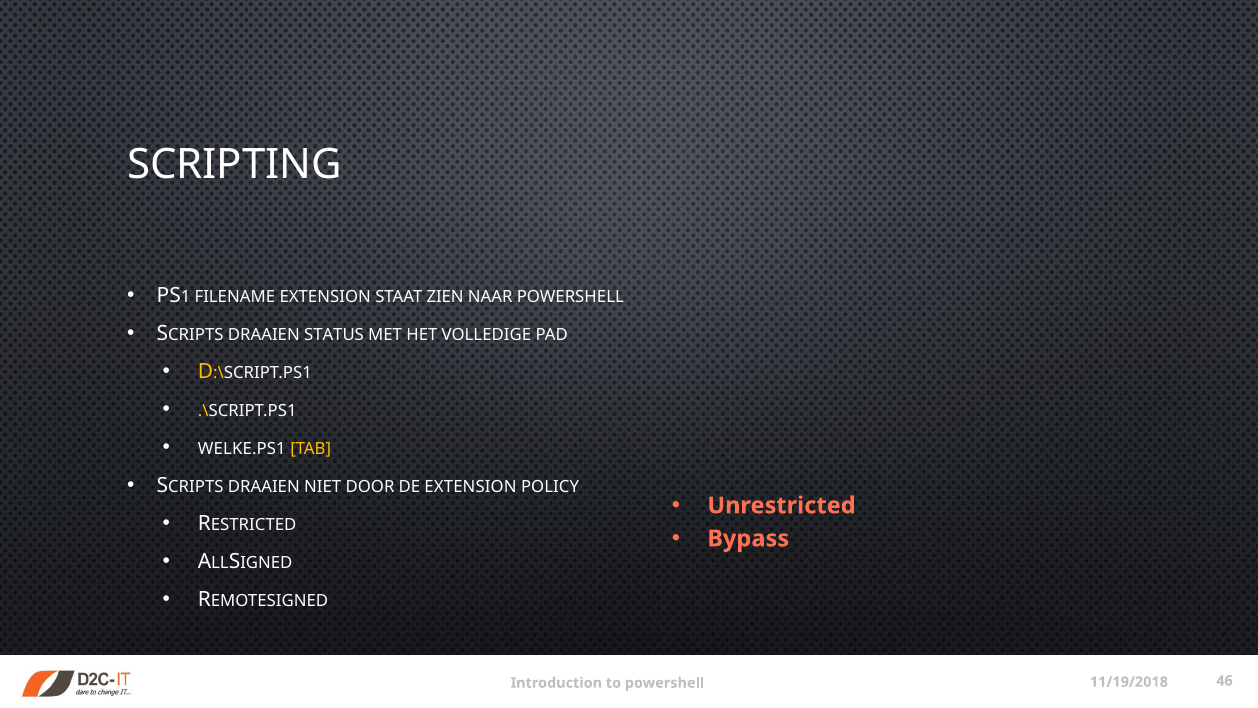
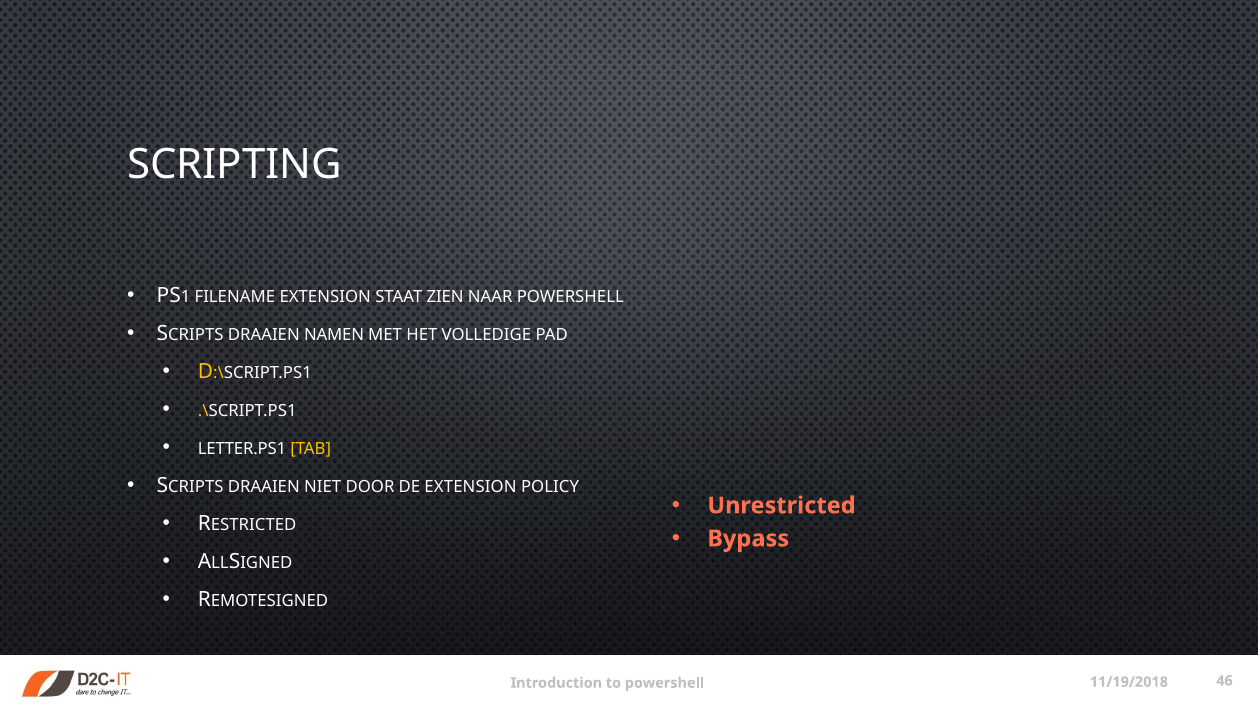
STATUS: STATUS -> NAMEN (334, 335)
WELKE.PS1: WELKE.PS1 -> LETTER.PS1 (242, 449)
